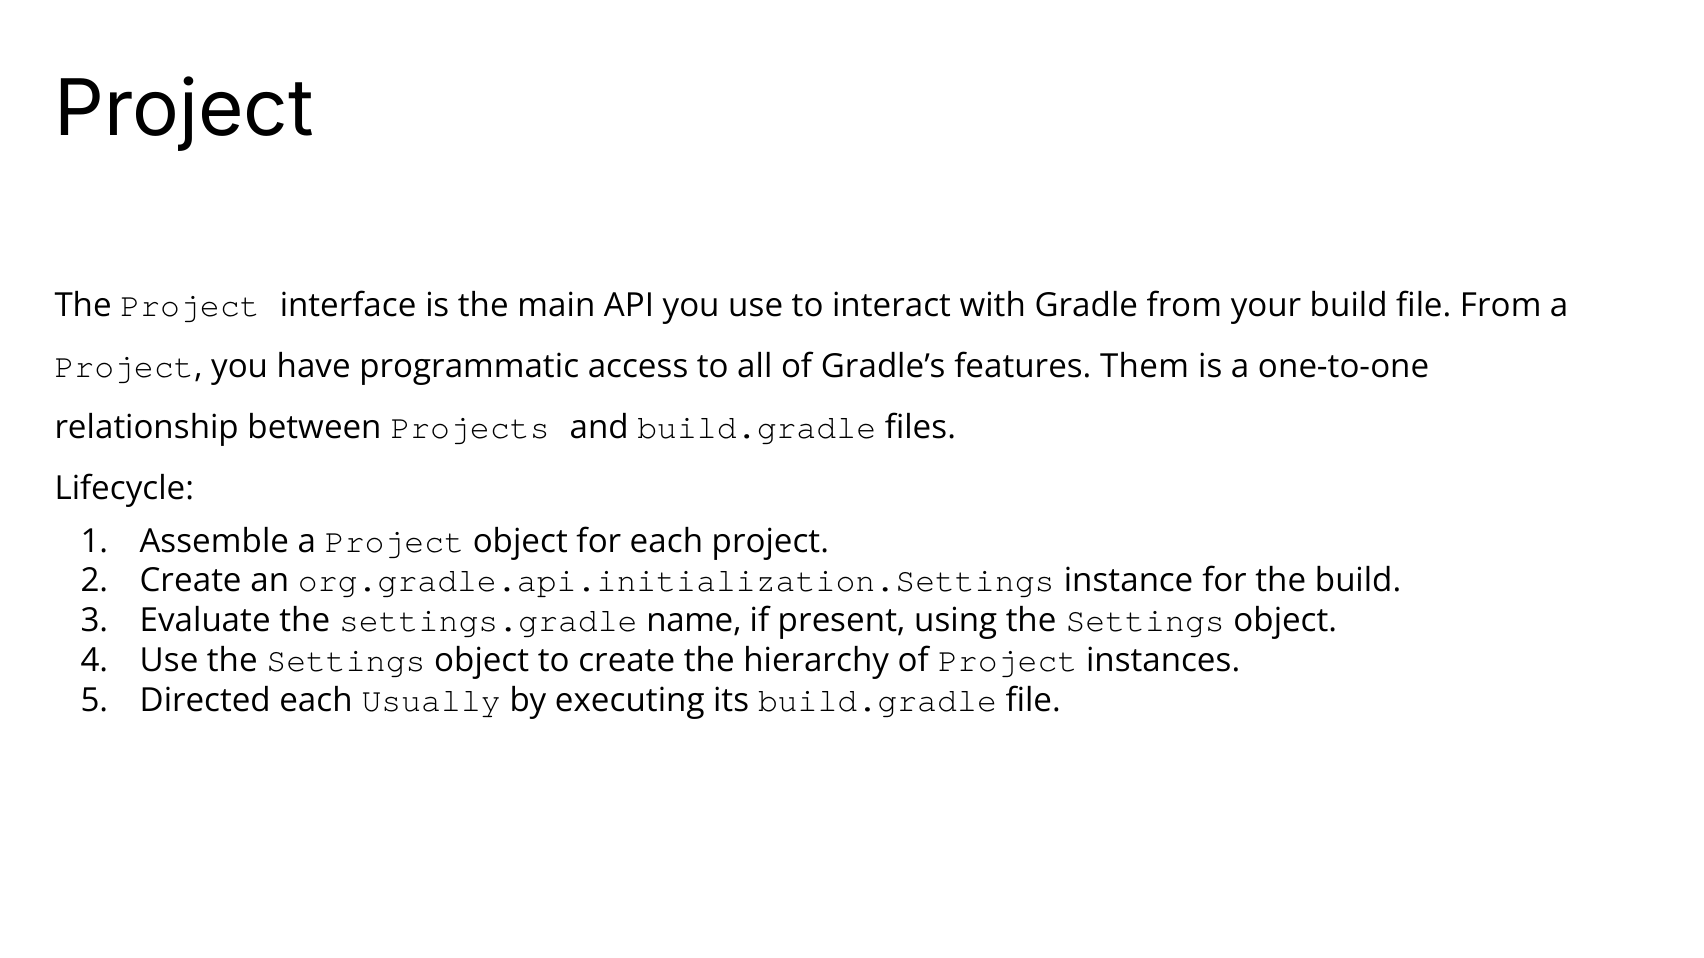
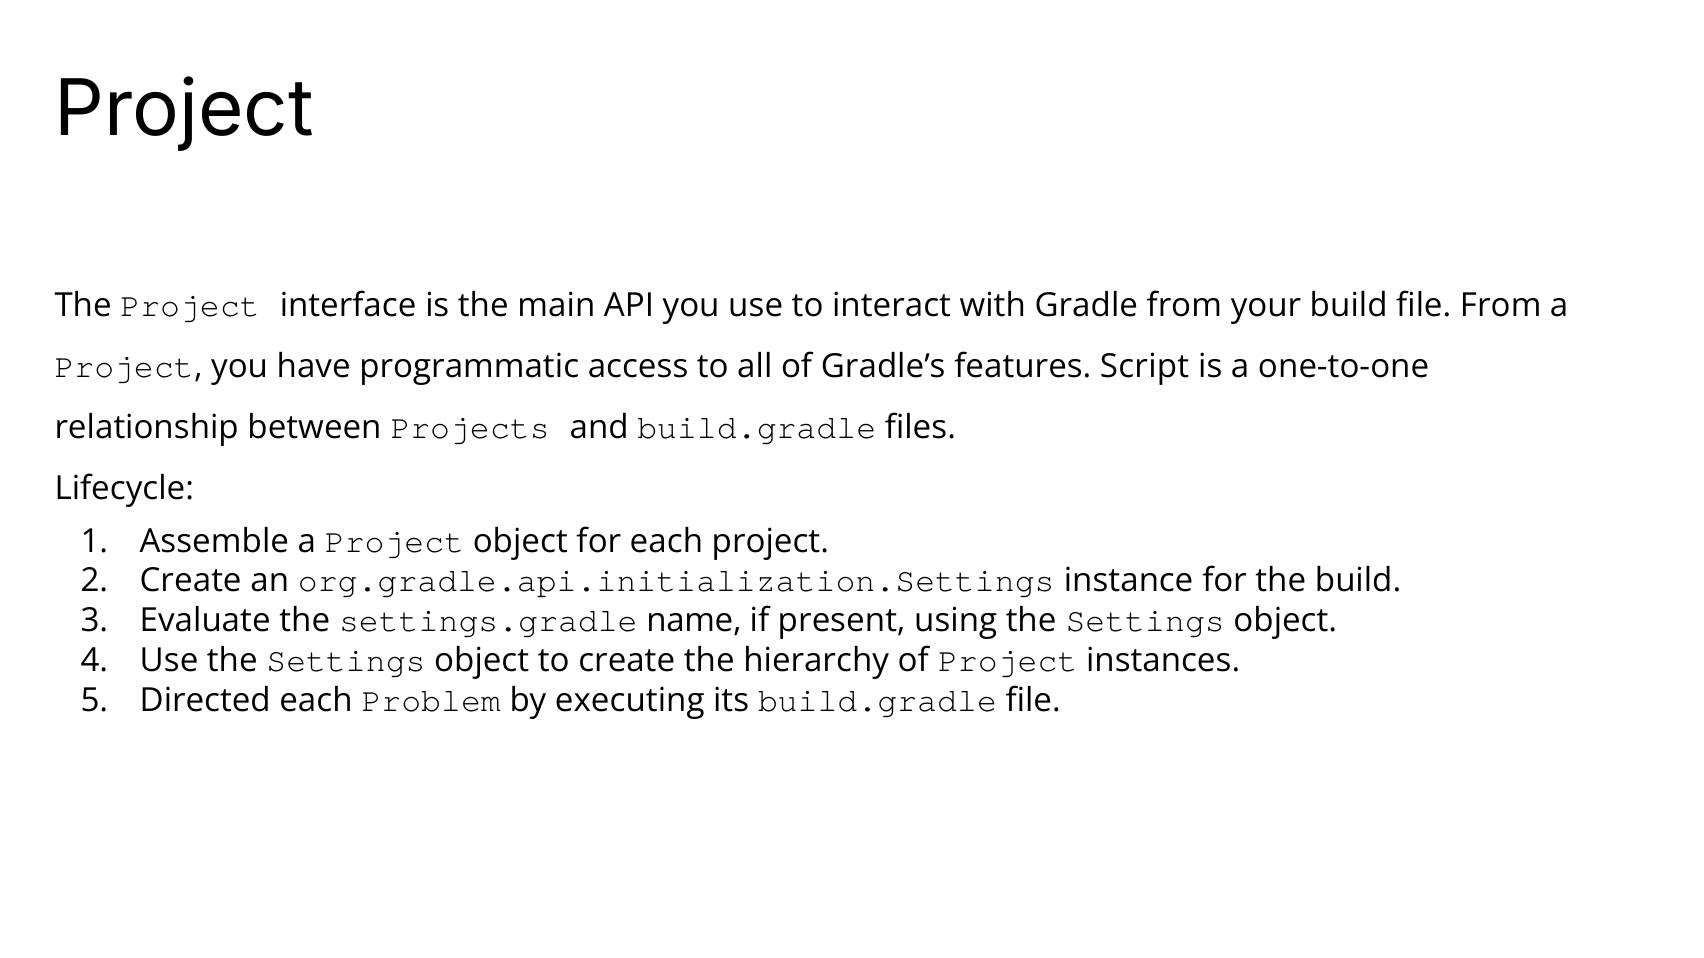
Them: Them -> Script (1145, 366)
Usually: Usually -> Problem (431, 701)
